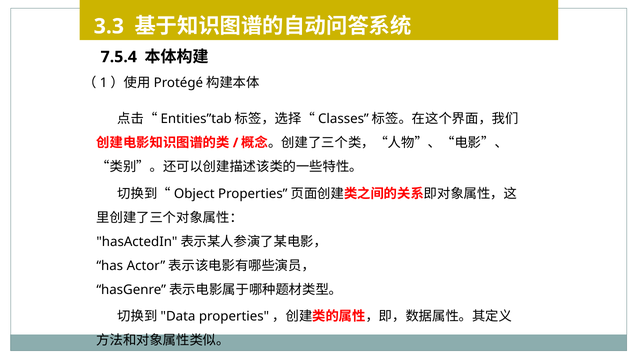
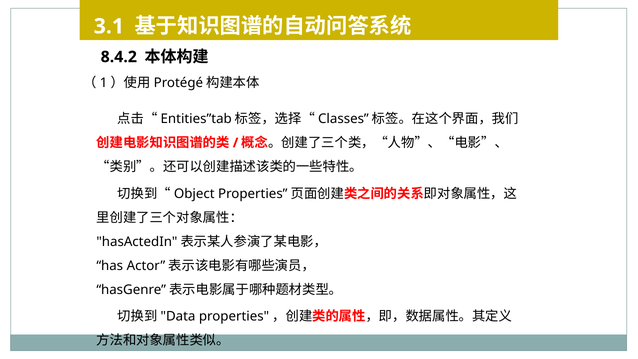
3.3: 3.3 -> 3.1 (109, 26)
7.5.4: 7.5.4 -> 8.4.2 (119, 57)
